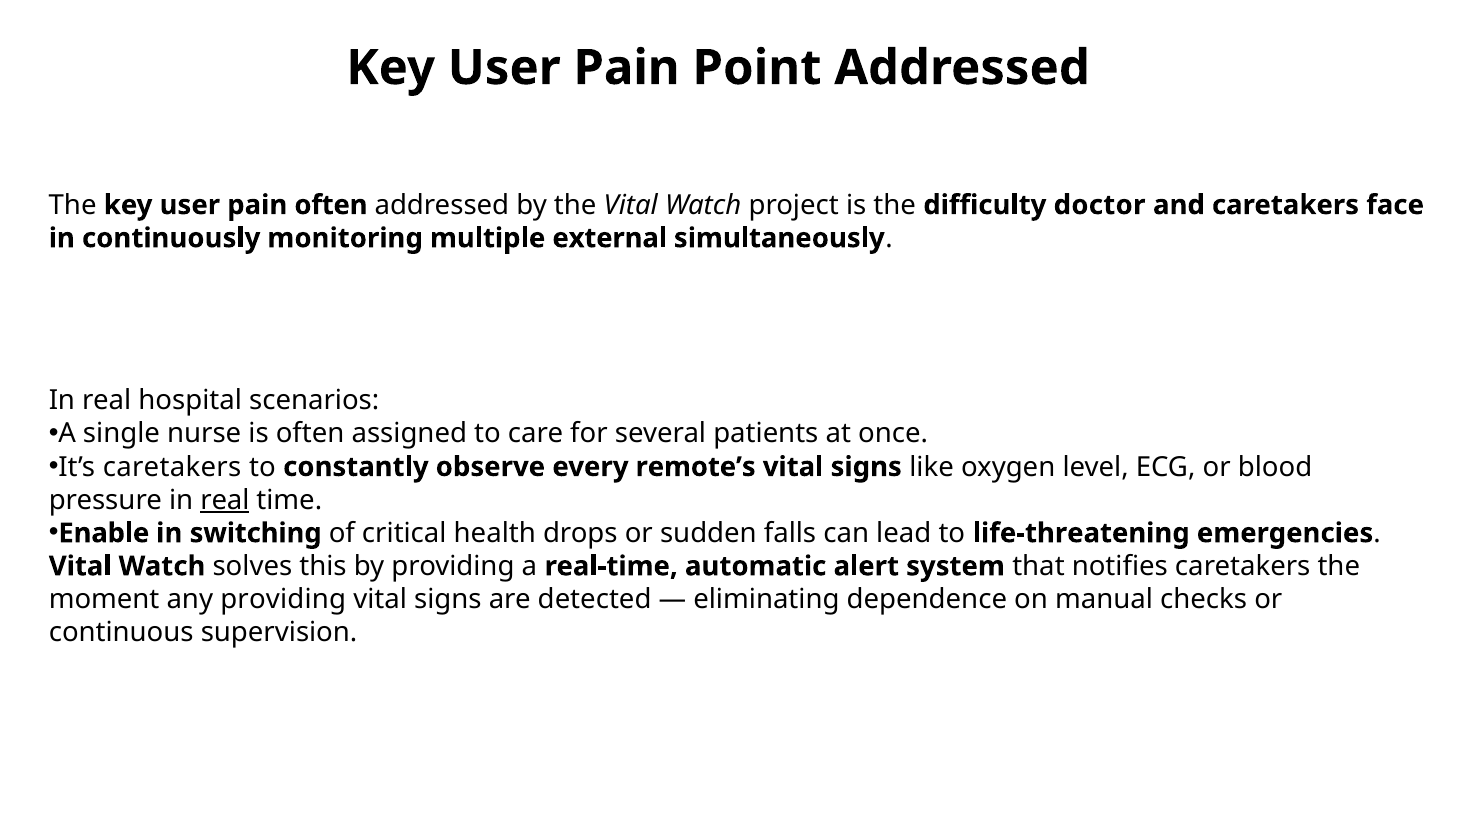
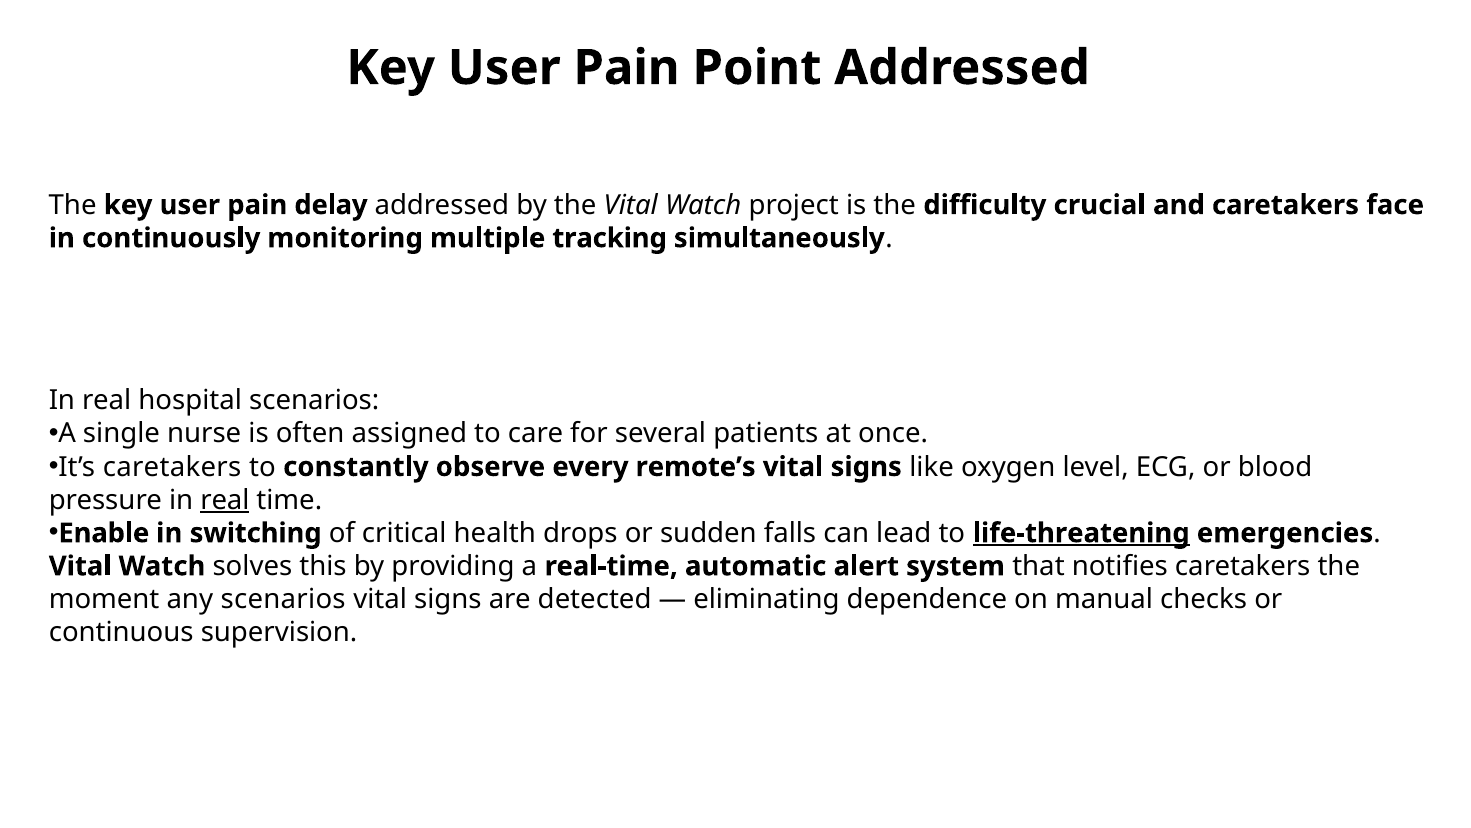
pain often: often -> delay (331, 205)
doctor: doctor -> crucial (1100, 205)
external: external -> tracking (610, 238)
life-threatening underline: none -> present (1081, 533)
any providing: providing -> scenarios (283, 599)
